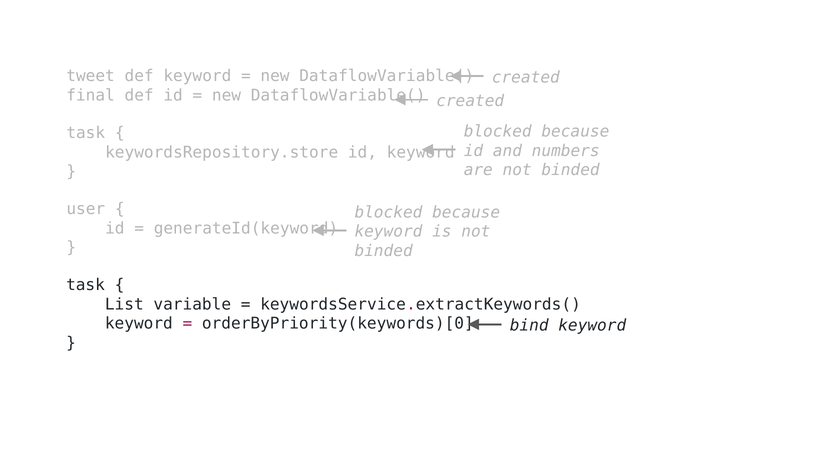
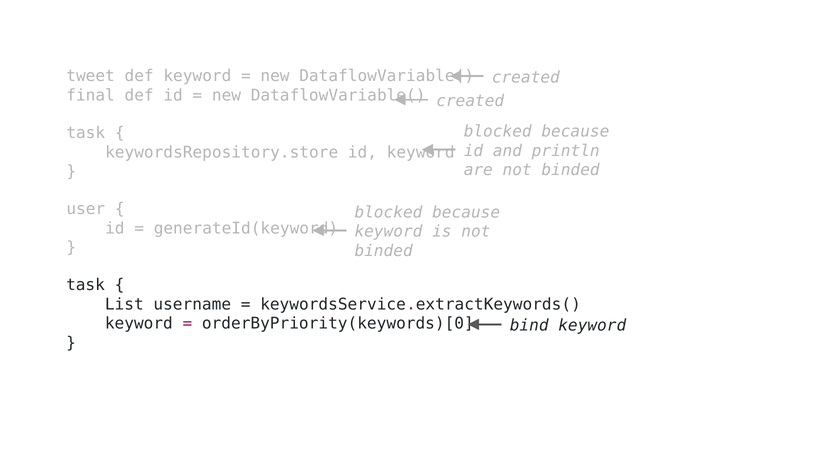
numbers: numbers -> println (566, 151)
variable: variable -> username (192, 304)
